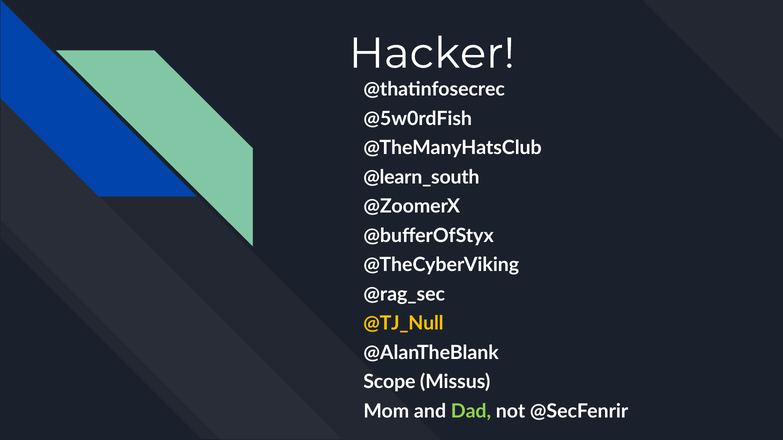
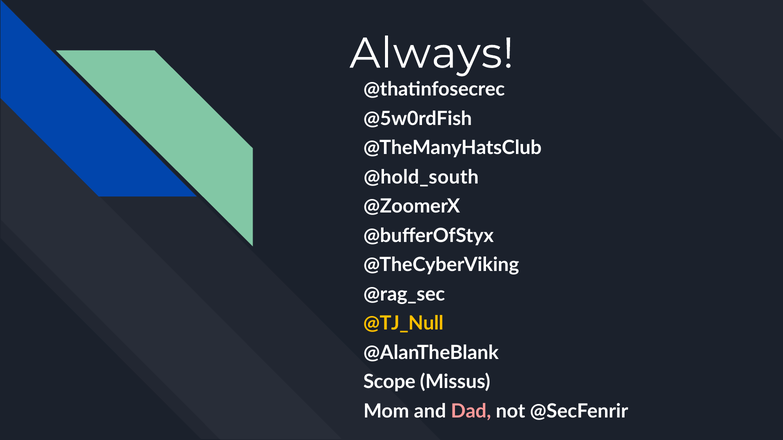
Hacker: Hacker -> Always (432, 54)
@learn_south: @learn_south -> @hold_south (421, 177)
Dad colour: light green -> pink (471, 412)
